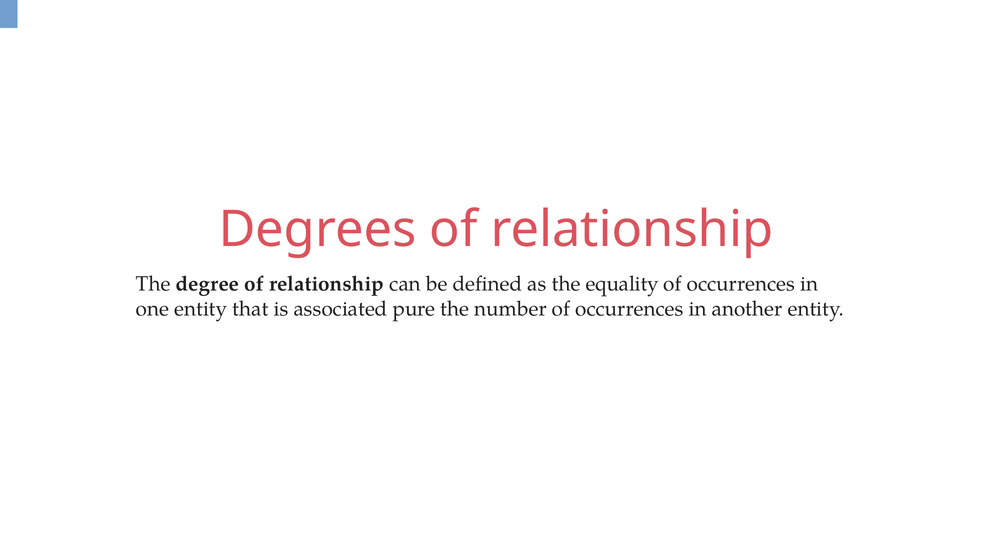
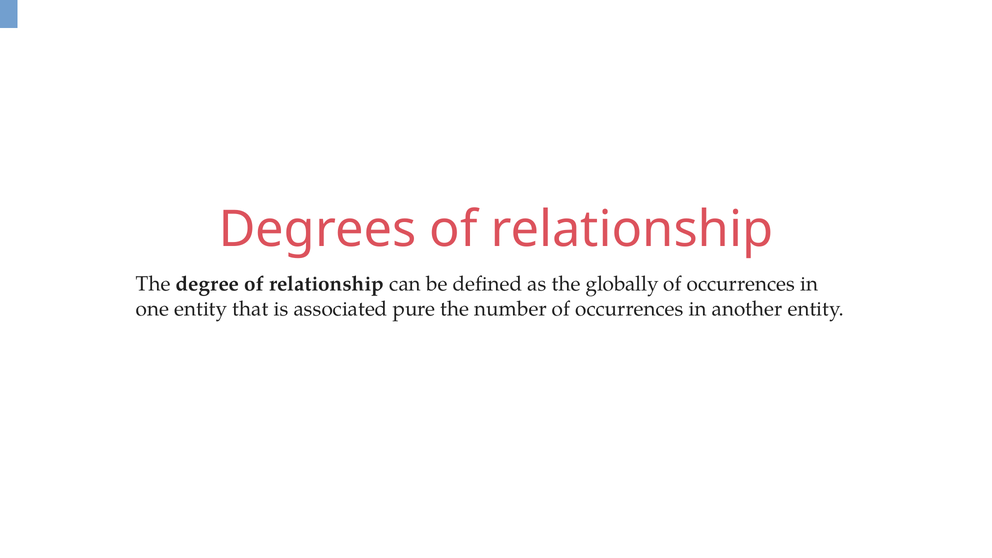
equality: equality -> globally (622, 284)
